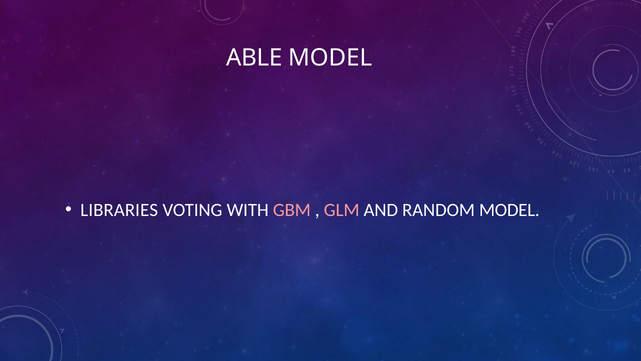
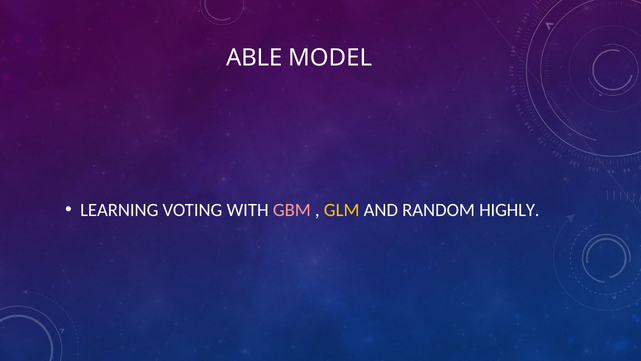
LIBRARIES: LIBRARIES -> LEARNING (119, 210)
GLM colour: pink -> yellow (342, 210)
RANDOM MODEL: MODEL -> HIGHLY (509, 210)
